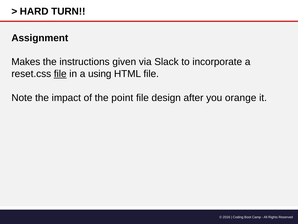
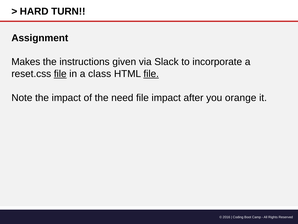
using: using -> class (100, 74)
file underline: none -> present (151, 74)
point: point -> need (122, 98)
file design: design -> impact (166, 98)
